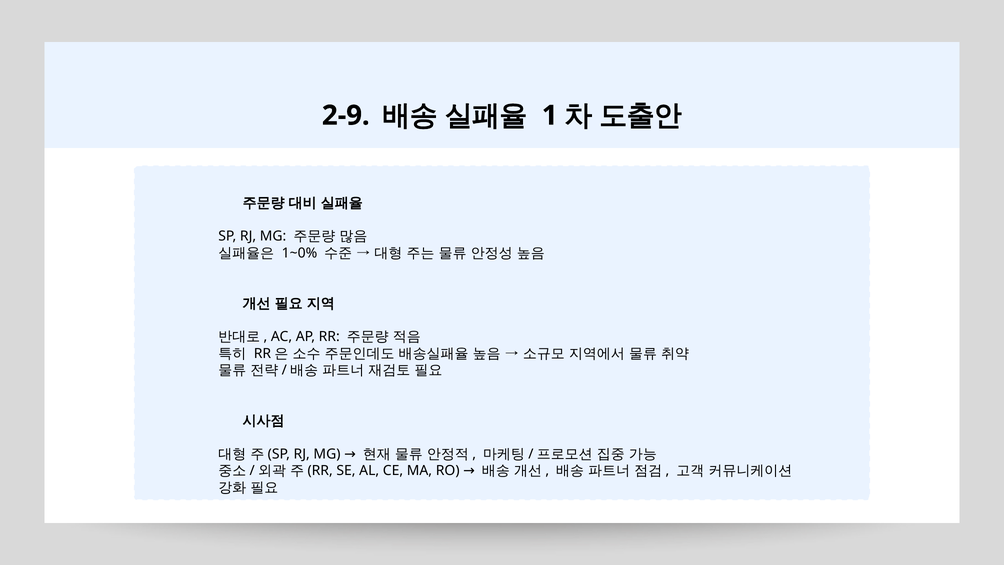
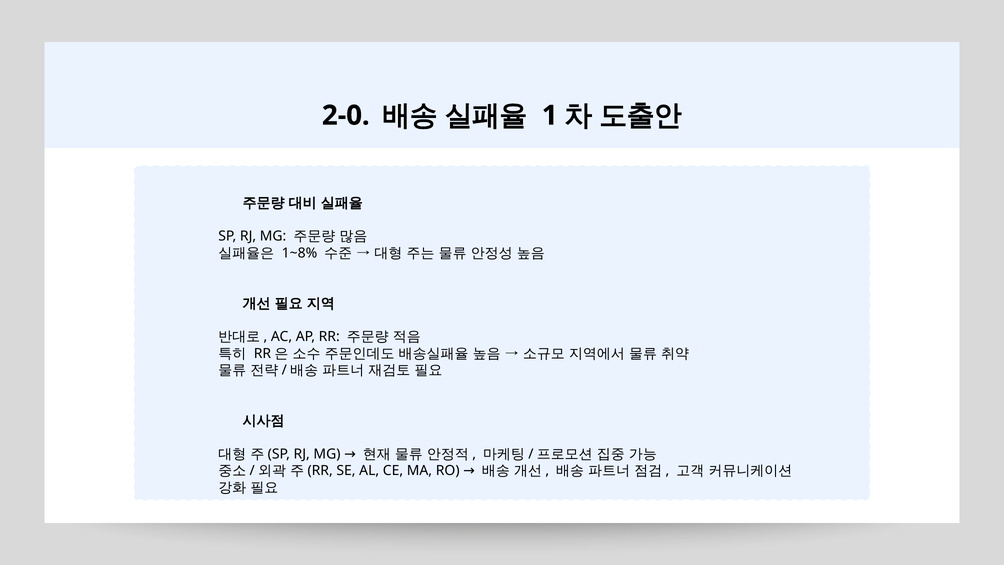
2-9: 2-9 -> 2-0 (346, 115)
1~0%: 1~0% -> 1~8% (299, 253)
